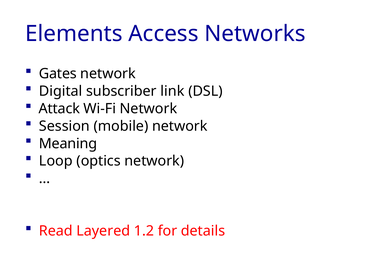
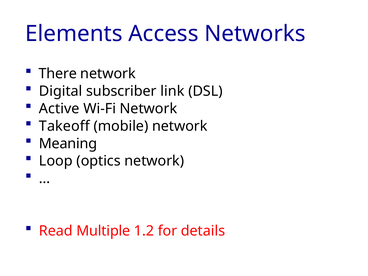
Gates: Gates -> There (58, 74)
Attack: Attack -> Active (59, 109)
Session: Session -> Takeoff (64, 126)
Layered: Layered -> Multiple (103, 231)
